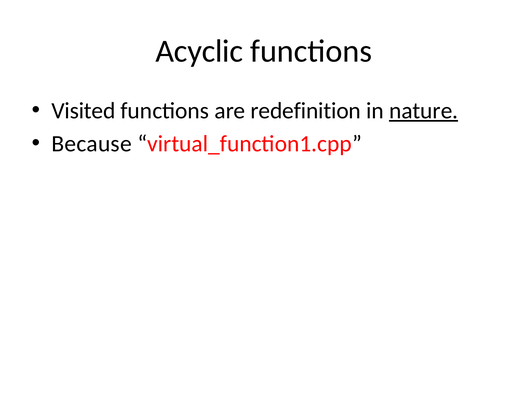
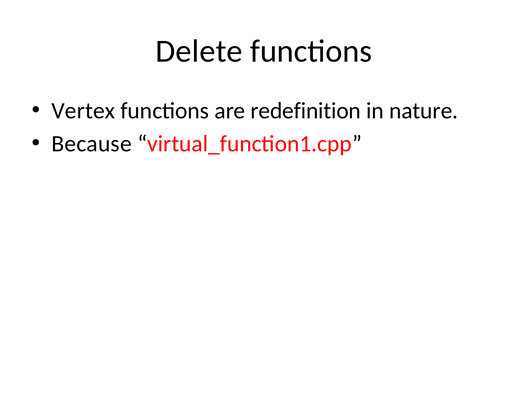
Acyclic: Acyclic -> Delete (199, 51)
Visited: Visited -> Vertex (83, 111)
nature underline: present -> none (424, 111)
